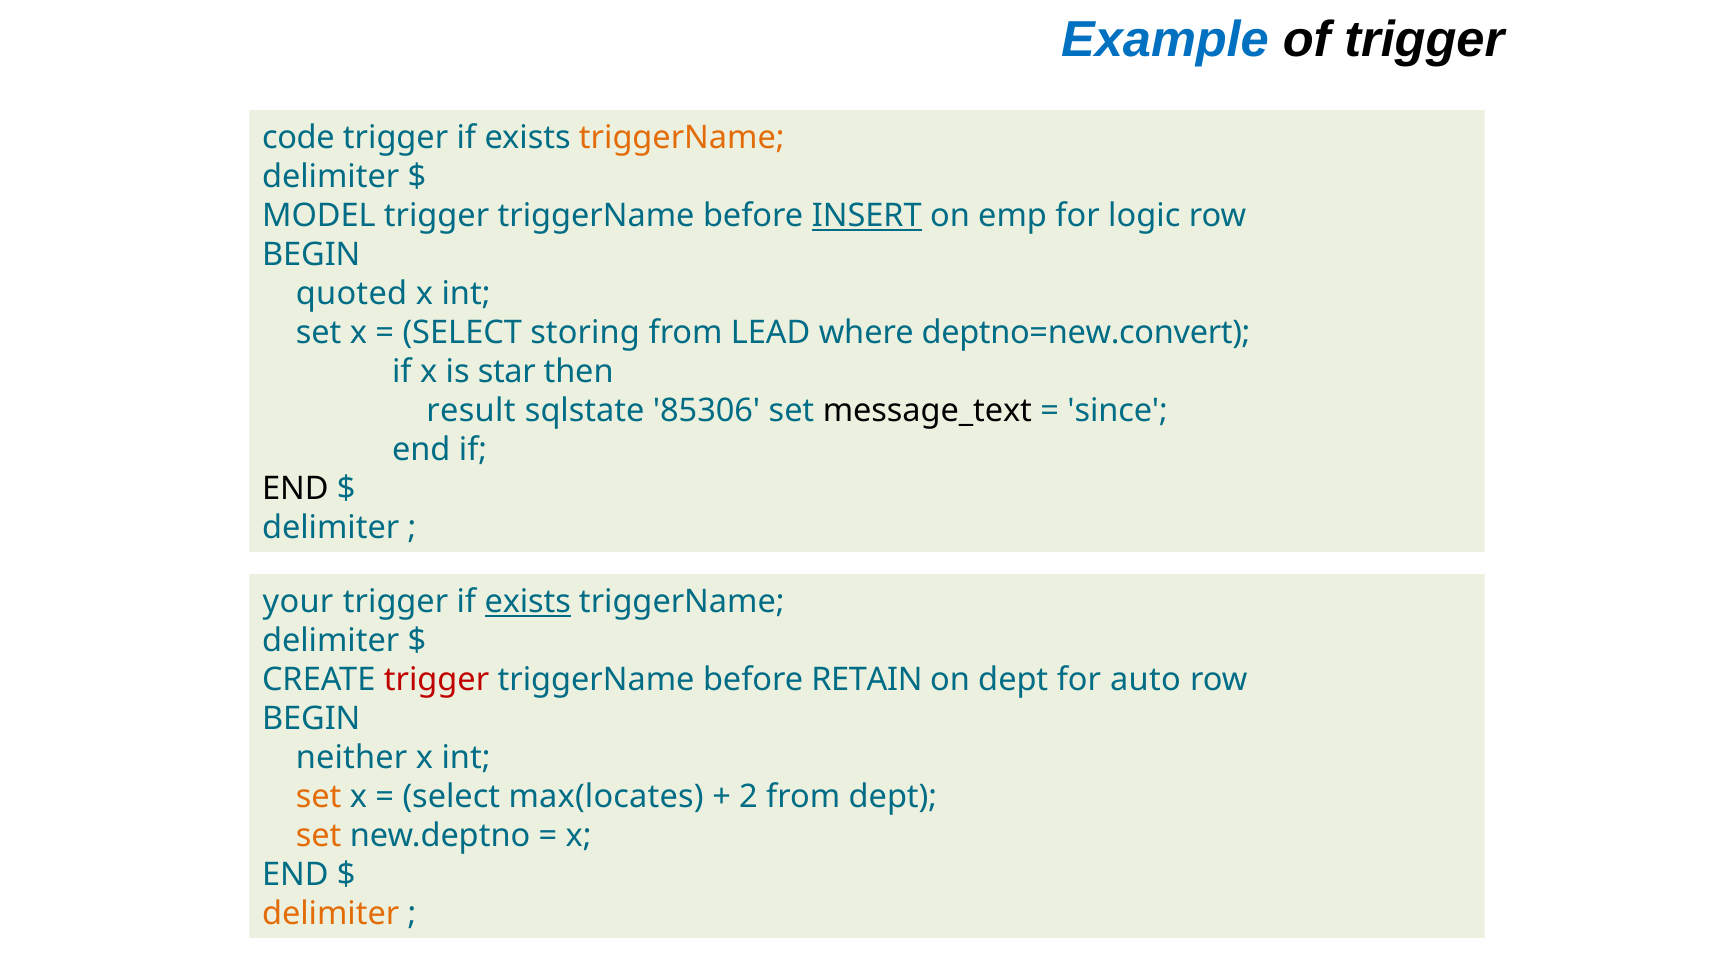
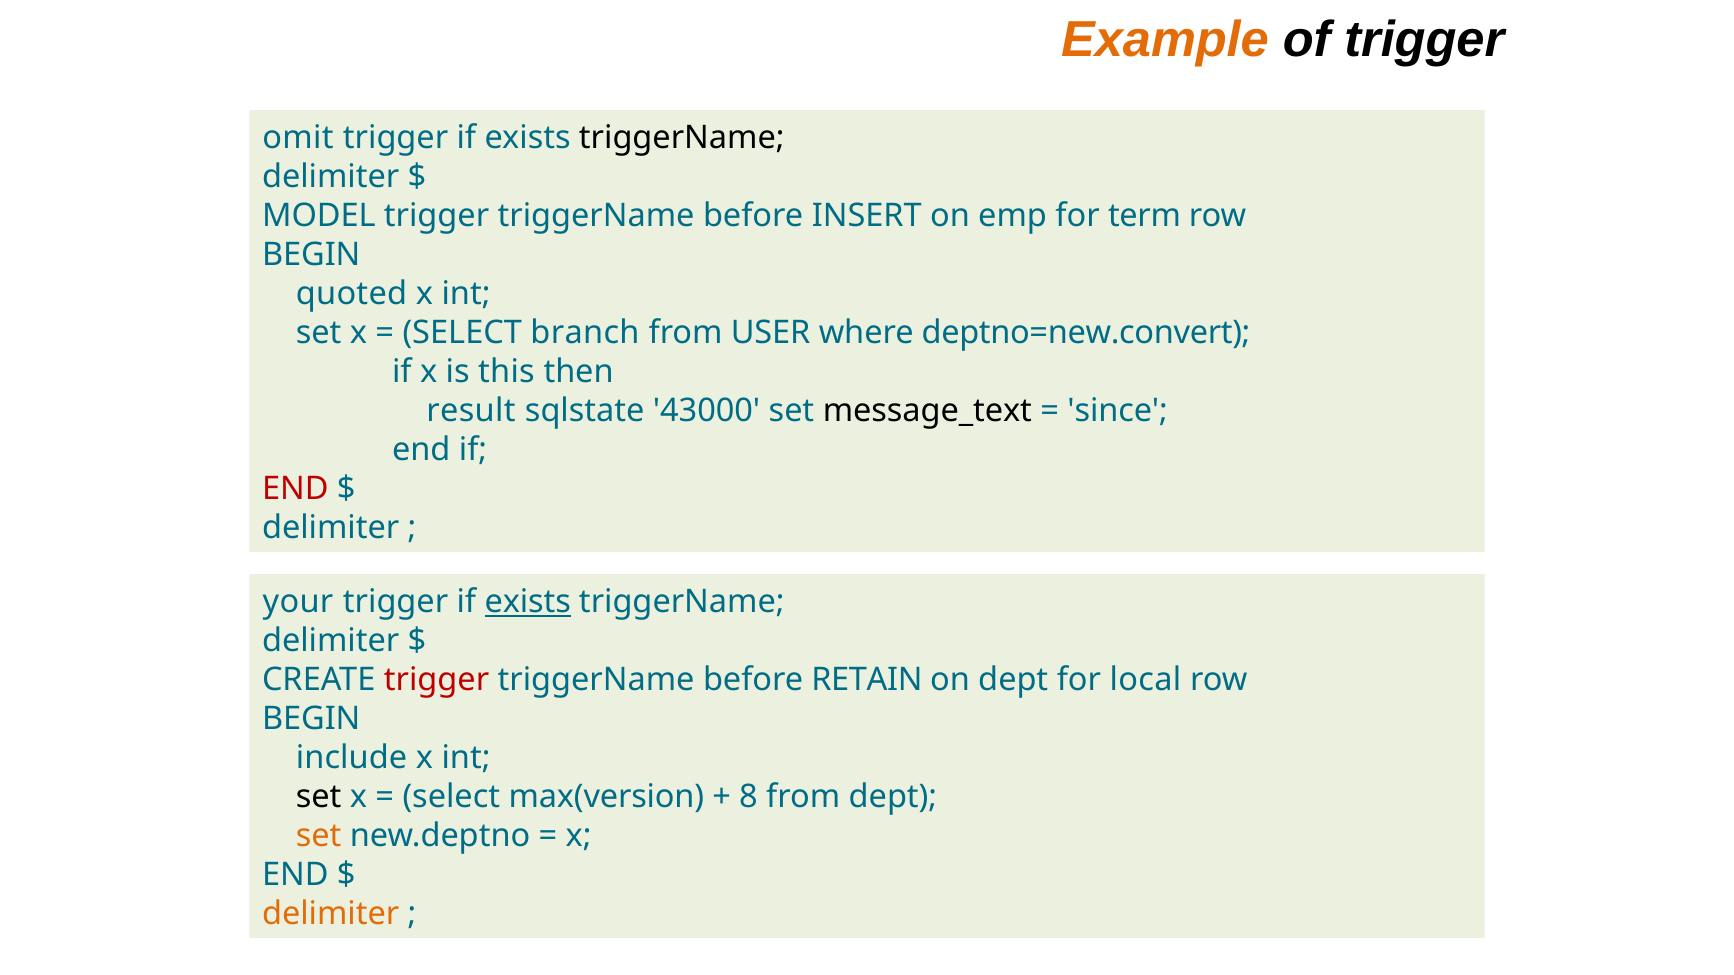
Example colour: blue -> orange (1165, 40)
code: code -> omit (298, 138)
triggerName colour: orange -> black (682, 138)
INSERT underline: present -> none (867, 216)
logic: logic -> term (1145, 216)
storing: storing -> branch (585, 333)
LEAD: LEAD -> USER (771, 333)
star: star -> this (506, 372)
85306: 85306 -> 43000 (707, 411)
END colour: black -> red (295, 490)
auto: auto -> local (1145, 681)
neither: neither -> include (352, 759)
set colour: orange -> black (319, 798)
max(locates: max(locates -> max(version (606, 798)
2: 2 -> 8 (748, 798)
